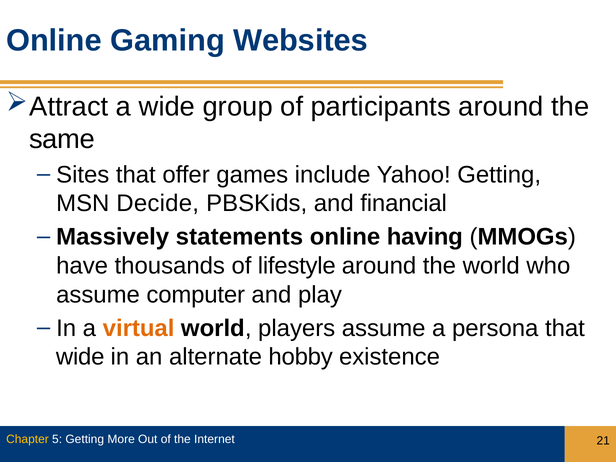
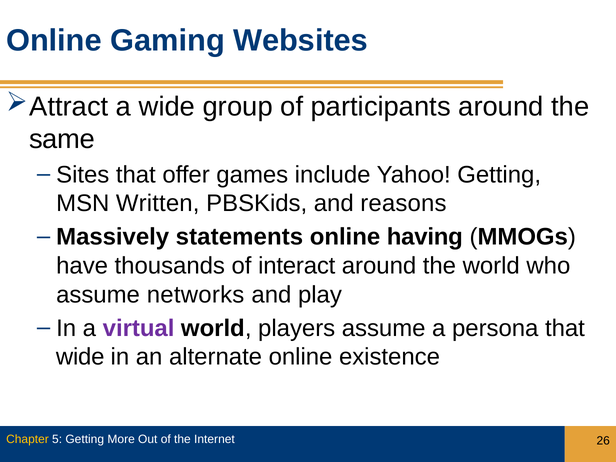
Decide: Decide -> Written (158, 204)
financial: financial -> reasons (403, 204)
lifestyle: lifestyle -> interact (297, 266)
computer: computer -> networks (196, 295)
virtual colour: orange -> purple (139, 328)
alternate hobby: hobby -> online (301, 357)
21: 21 -> 26 (603, 441)
